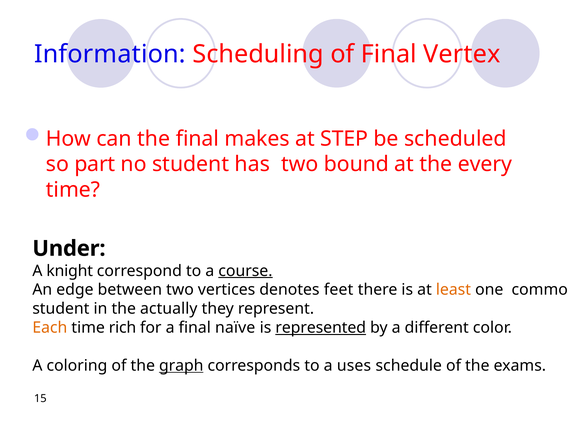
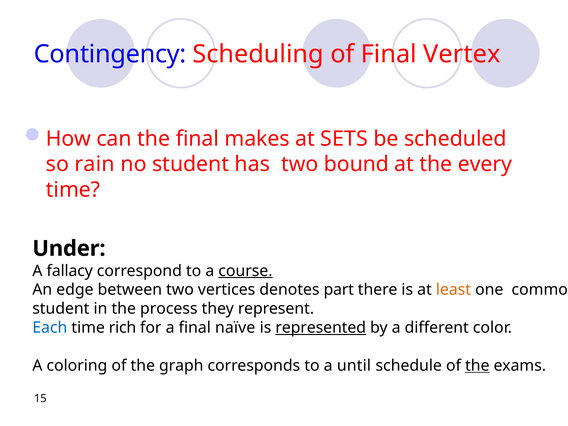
Information: Information -> Contingency (110, 54)
STEP: STEP -> SETS (344, 139)
part: part -> rain (95, 164)
knight: knight -> fallacy (70, 271)
feet: feet -> part (339, 290)
actually: actually -> process (169, 309)
Each colour: orange -> blue (50, 328)
graph underline: present -> none (181, 366)
uses: uses -> until (354, 366)
the underline: none -> present (477, 366)
